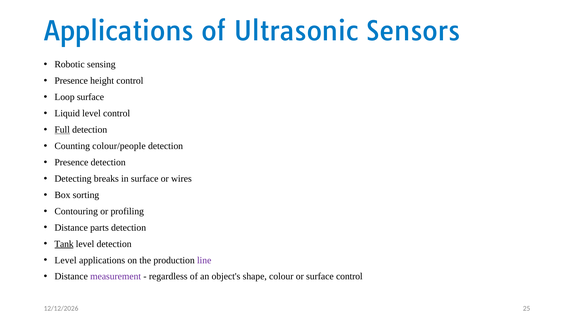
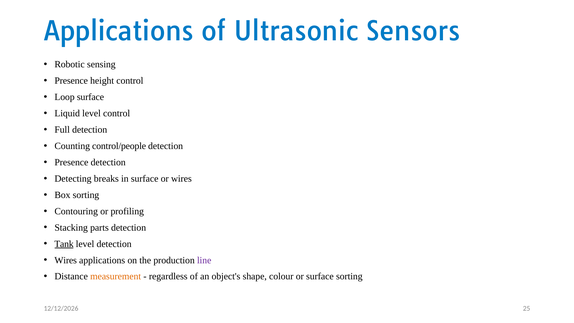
Full underline: present -> none (62, 130)
colour/people: colour/people -> control/people (119, 146)
Distance: Distance -> Stacking (71, 227)
Level: Level -> Wires (66, 260)
measurement colour: purple -> orange (116, 276)
surface control: control -> sorting (349, 276)
